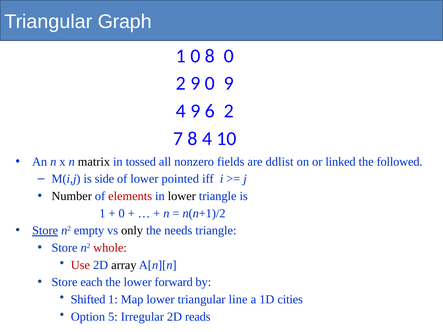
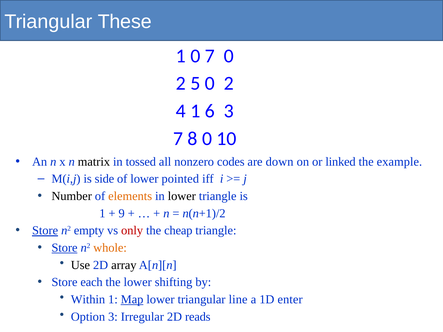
Graph: Graph -> These (125, 22)
0 8: 8 -> 7 (210, 56)
2 9: 9 -> 5 (195, 84)
9: 9 -> 2 (229, 84)
4 9: 9 -> 1 (195, 111)
6 2: 2 -> 3 (229, 111)
8 4: 4 -> 0 (207, 139)
fields: fields -> codes (231, 162)
ddlist: ddlist -> down (280, 162)
followed: followed -> example (399, 162)
elements colour: red -> orange (130, 196)
0: 0 -> 9 (122, 214)
only colour: black -> red (132, 231)
needs: needs -> cheap (178, 231)
Store underline: none -> present (64, 248)
whole colour: red -> orange (110, 248)
Use colour: red -> black (80, 265)
forward: forward -> shifting (174, 282)
Shifted: Shifted -> Within (88, 300)
Map underline: none -> present (132, 300)
cities: cities -> enter (290, 300)
Option 5: 5 -> 3 (113, 317)
